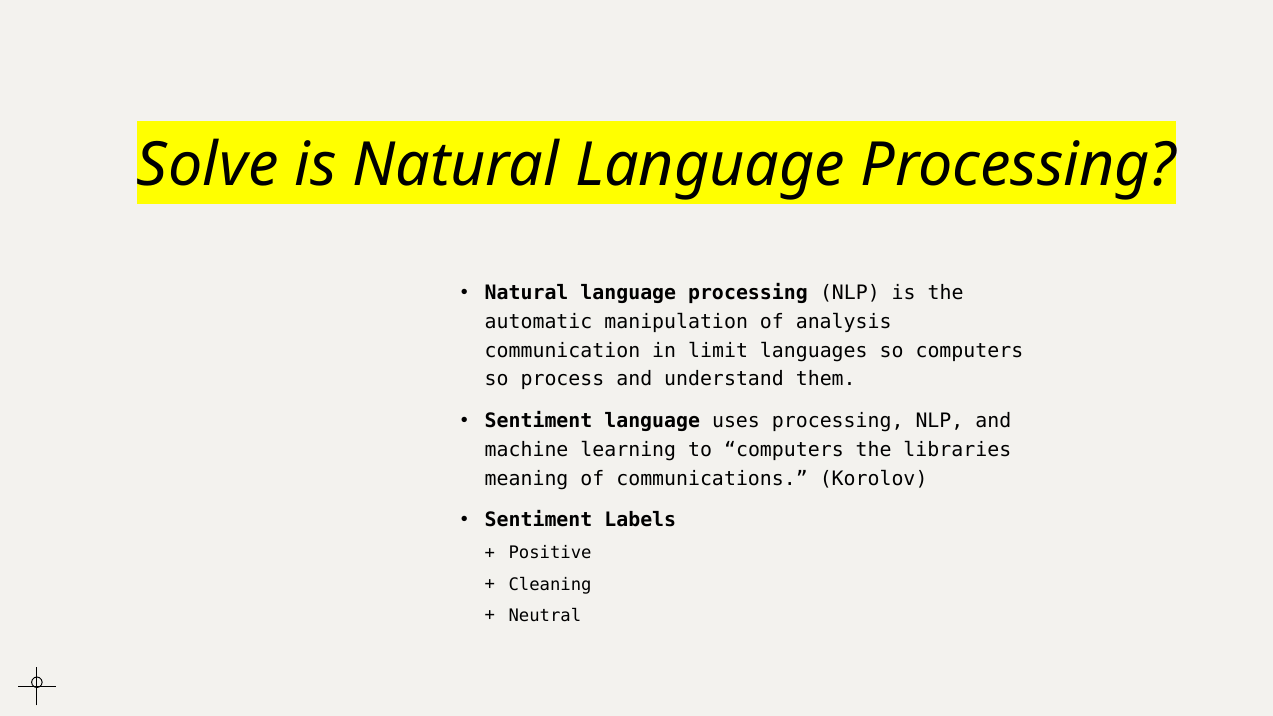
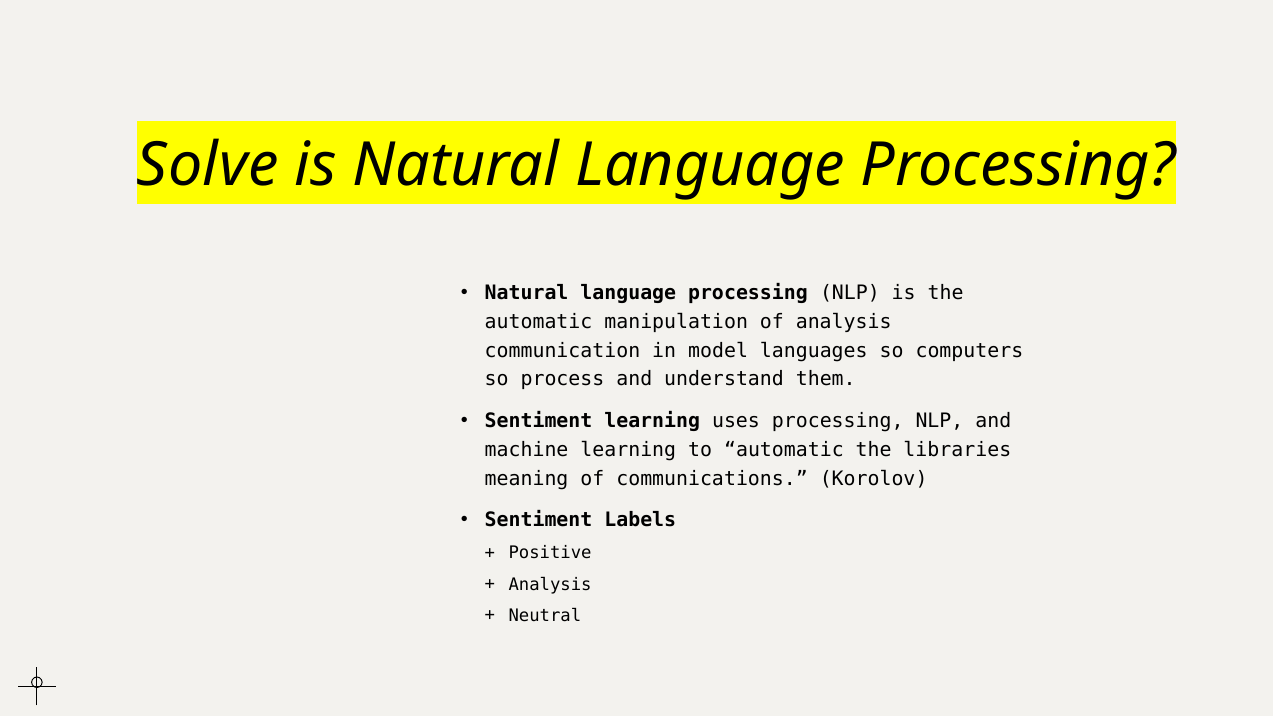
limit: limit -> model (718, 351)
Sentiment language: language -> learning (652, 421)
to computers: computers -> automatic (784, 450)
Cleaning: Cleaning -> Analysis (550, 585)
